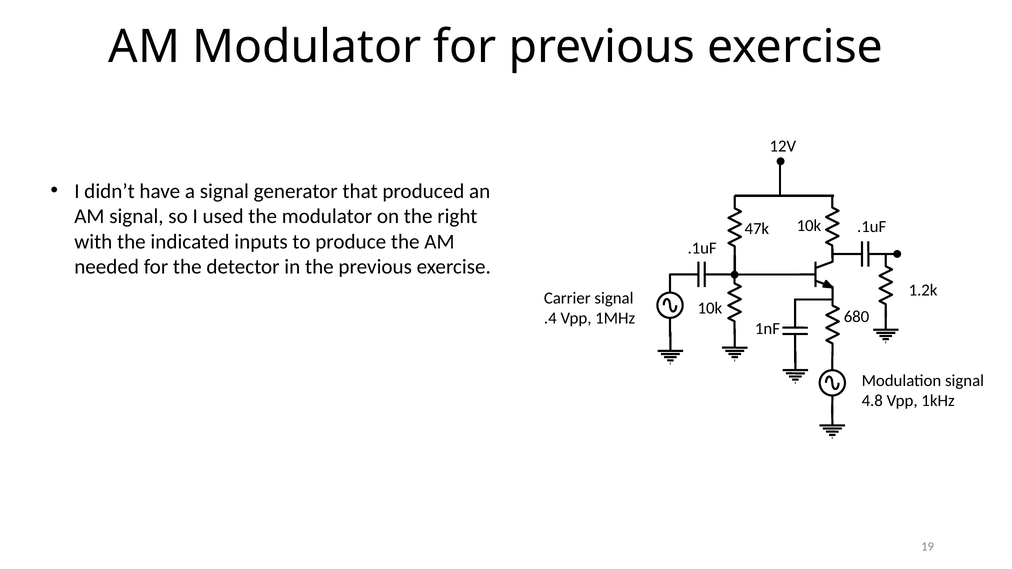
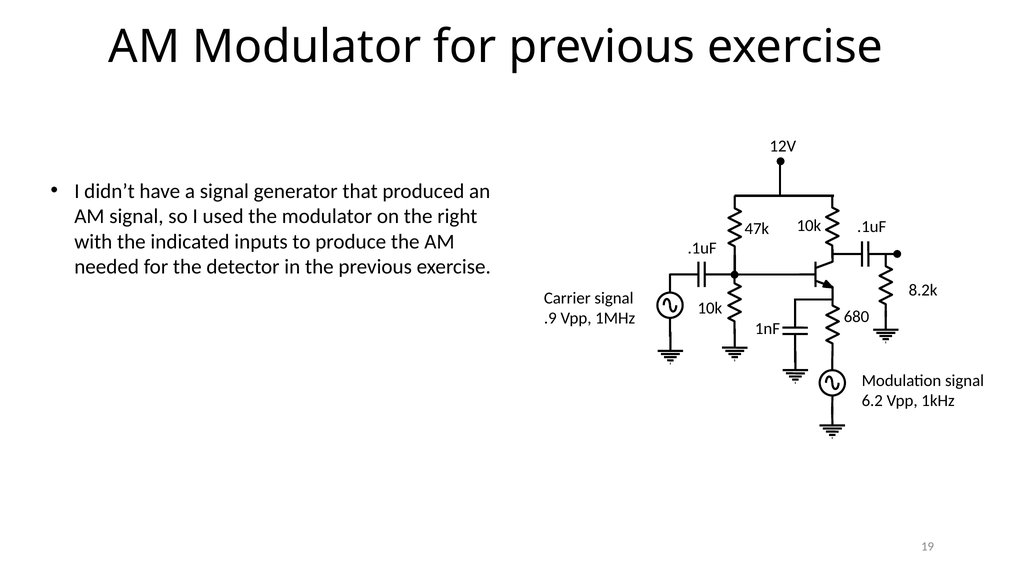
1.2k: 1.2k -> 8.2k (923, 290)
.4: .4 -> .9 (550, 318)
4.8: 4.8 -> 6.2 (872, 401)
